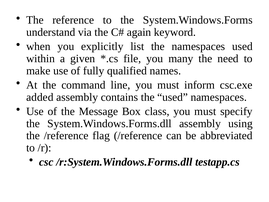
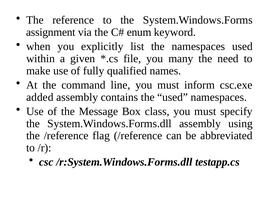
understand: understand -> assignment (51, 32)
again: again -> enum (139, 32)
